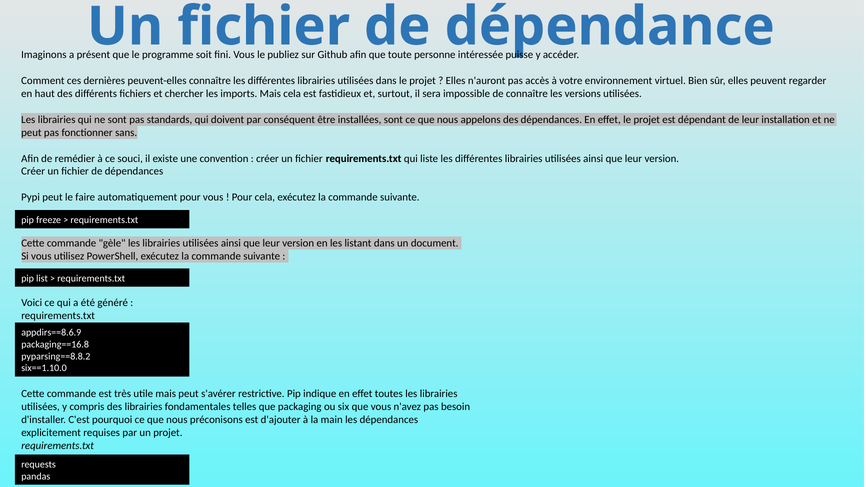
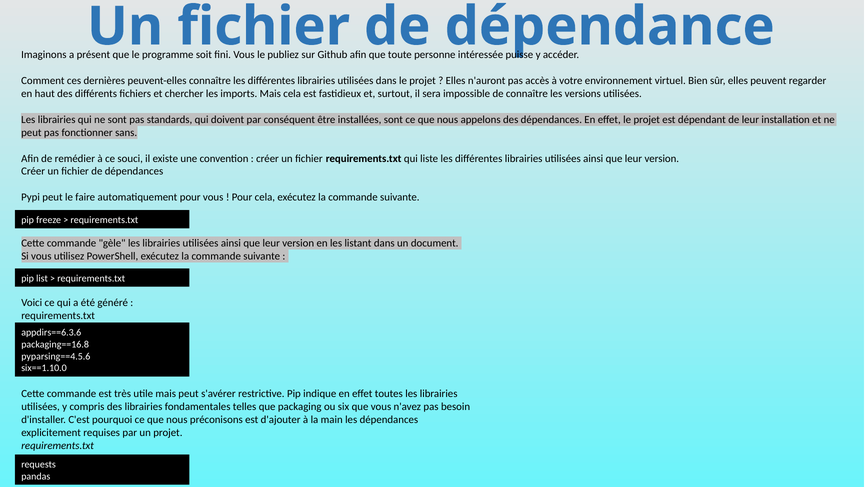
appdirs==8.6.9: appdirs==8.6.9 -> appdirs==6.3.6 (51, 333)
pyparsing==8.8.2: pyparsing==8.8.2 -> pyparsing==4.5.6 (56, 356)
